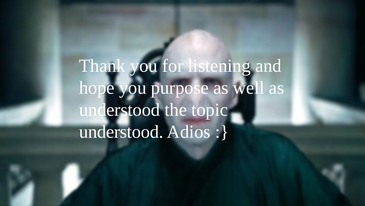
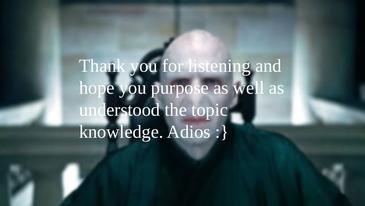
understood: understood -> knowledge (121, 131)
